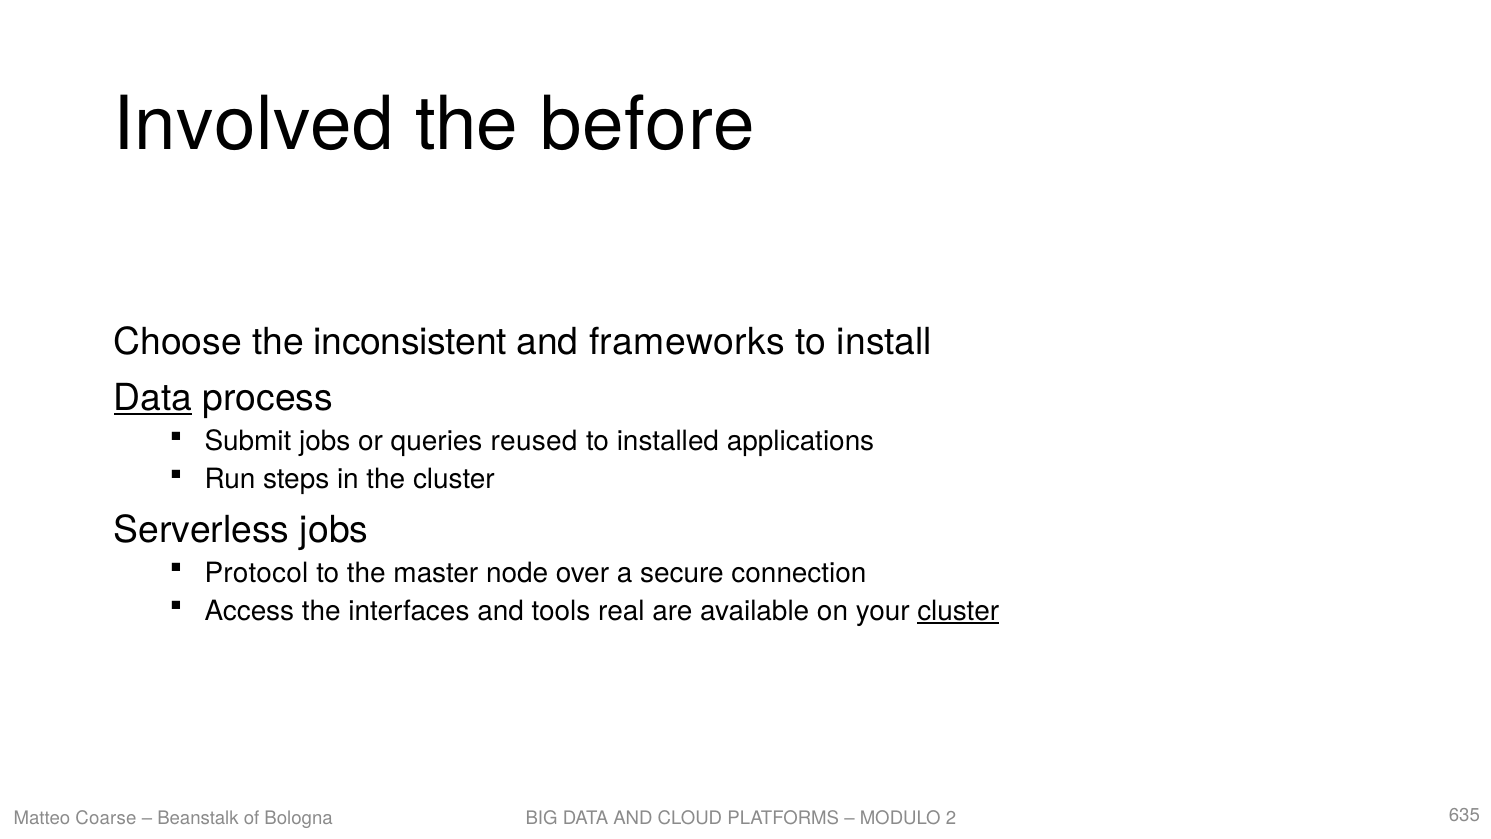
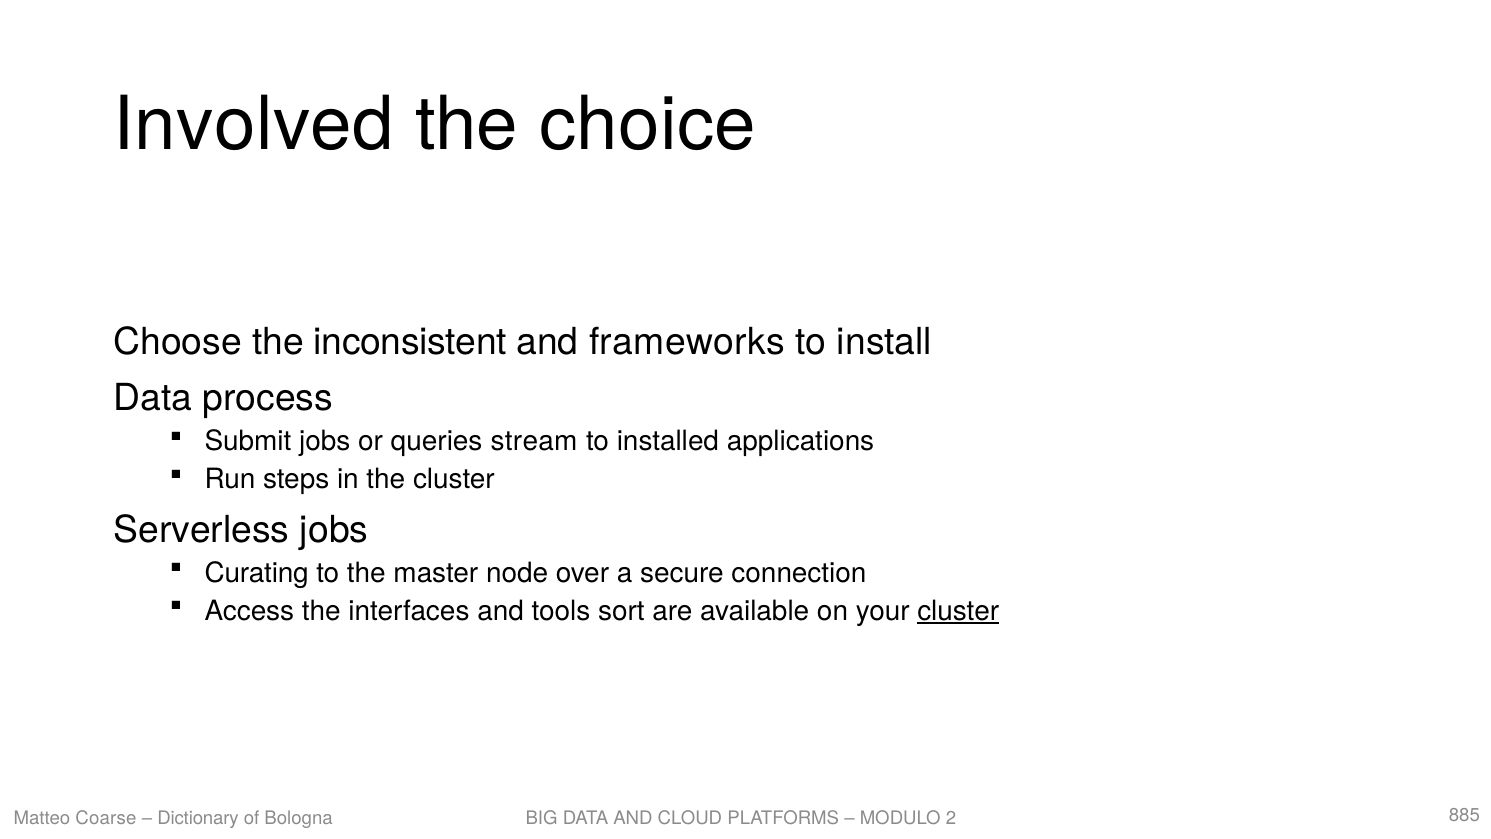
before: before -> choice (648, 125)
Data underline: present -> none (153, 398)
reused: reused -> stream (534, 441)
Protocol: Protocol -> Curating (257, 573)
real: real -> sort (621, 611)
Beanstalk: Beanstalk -> Dictionary (198, 818)
635: 635 -> 885 (1464, 815)
